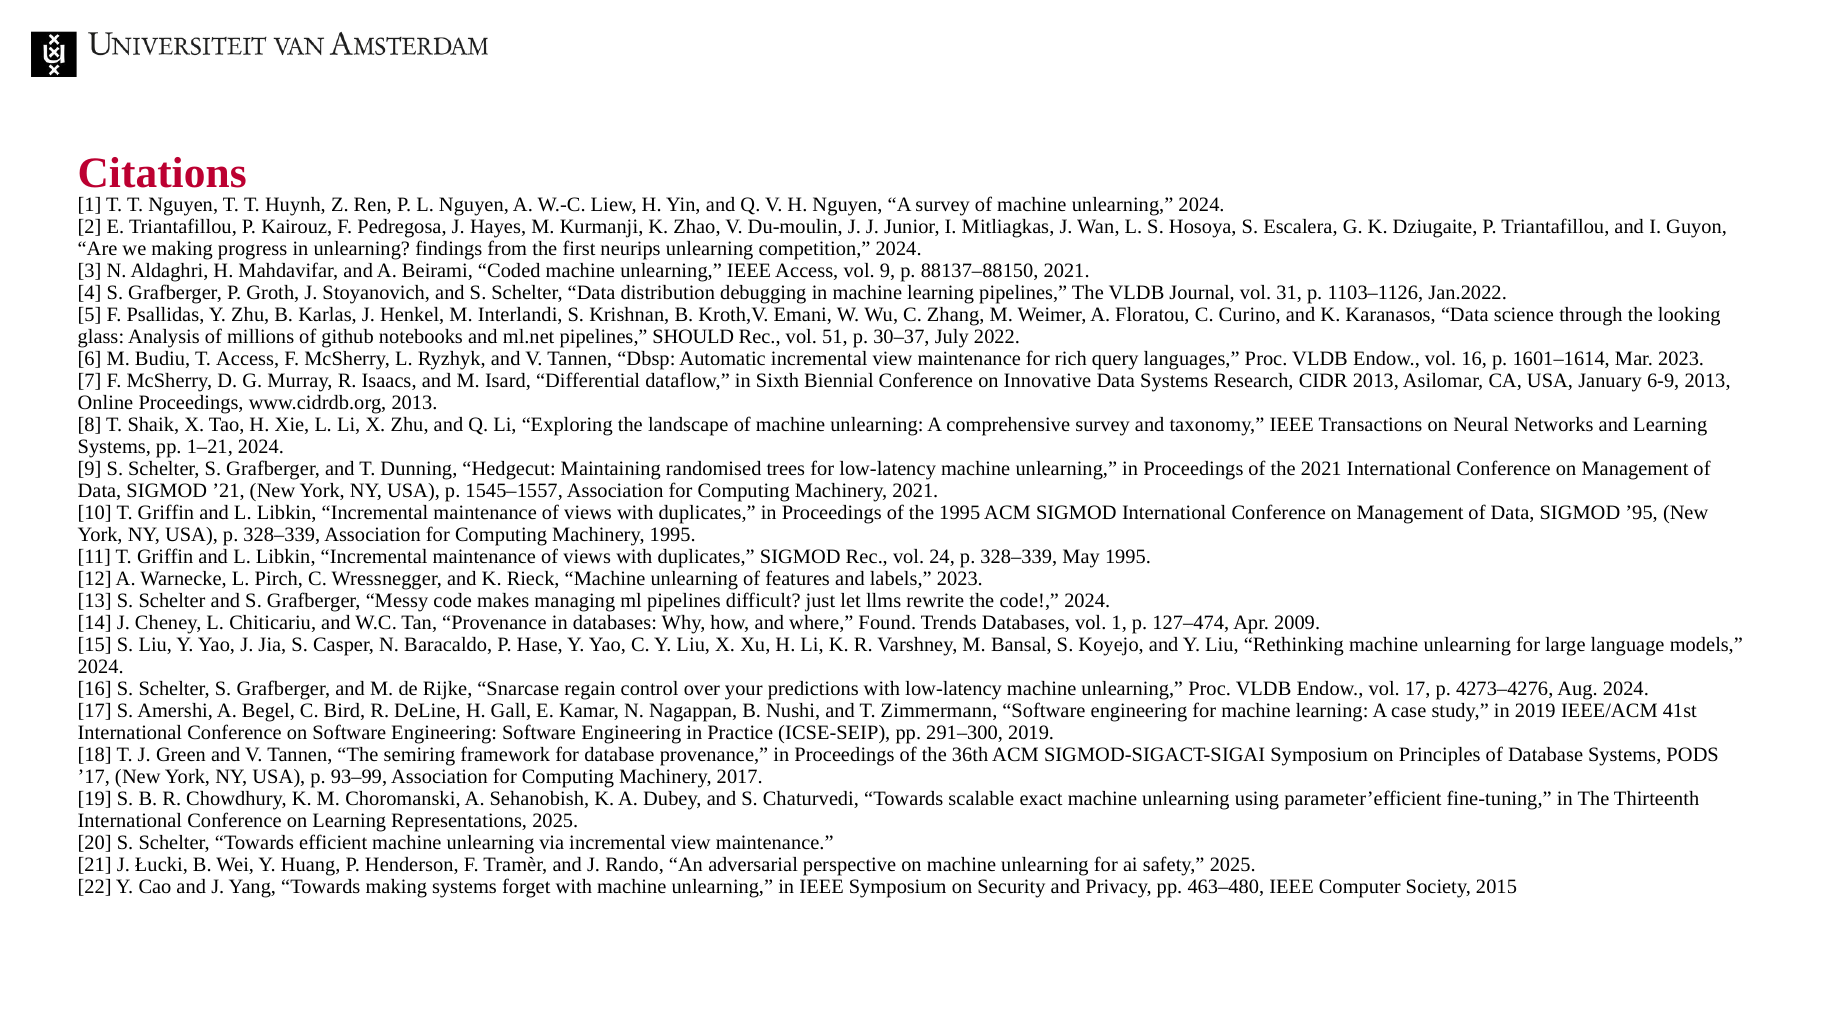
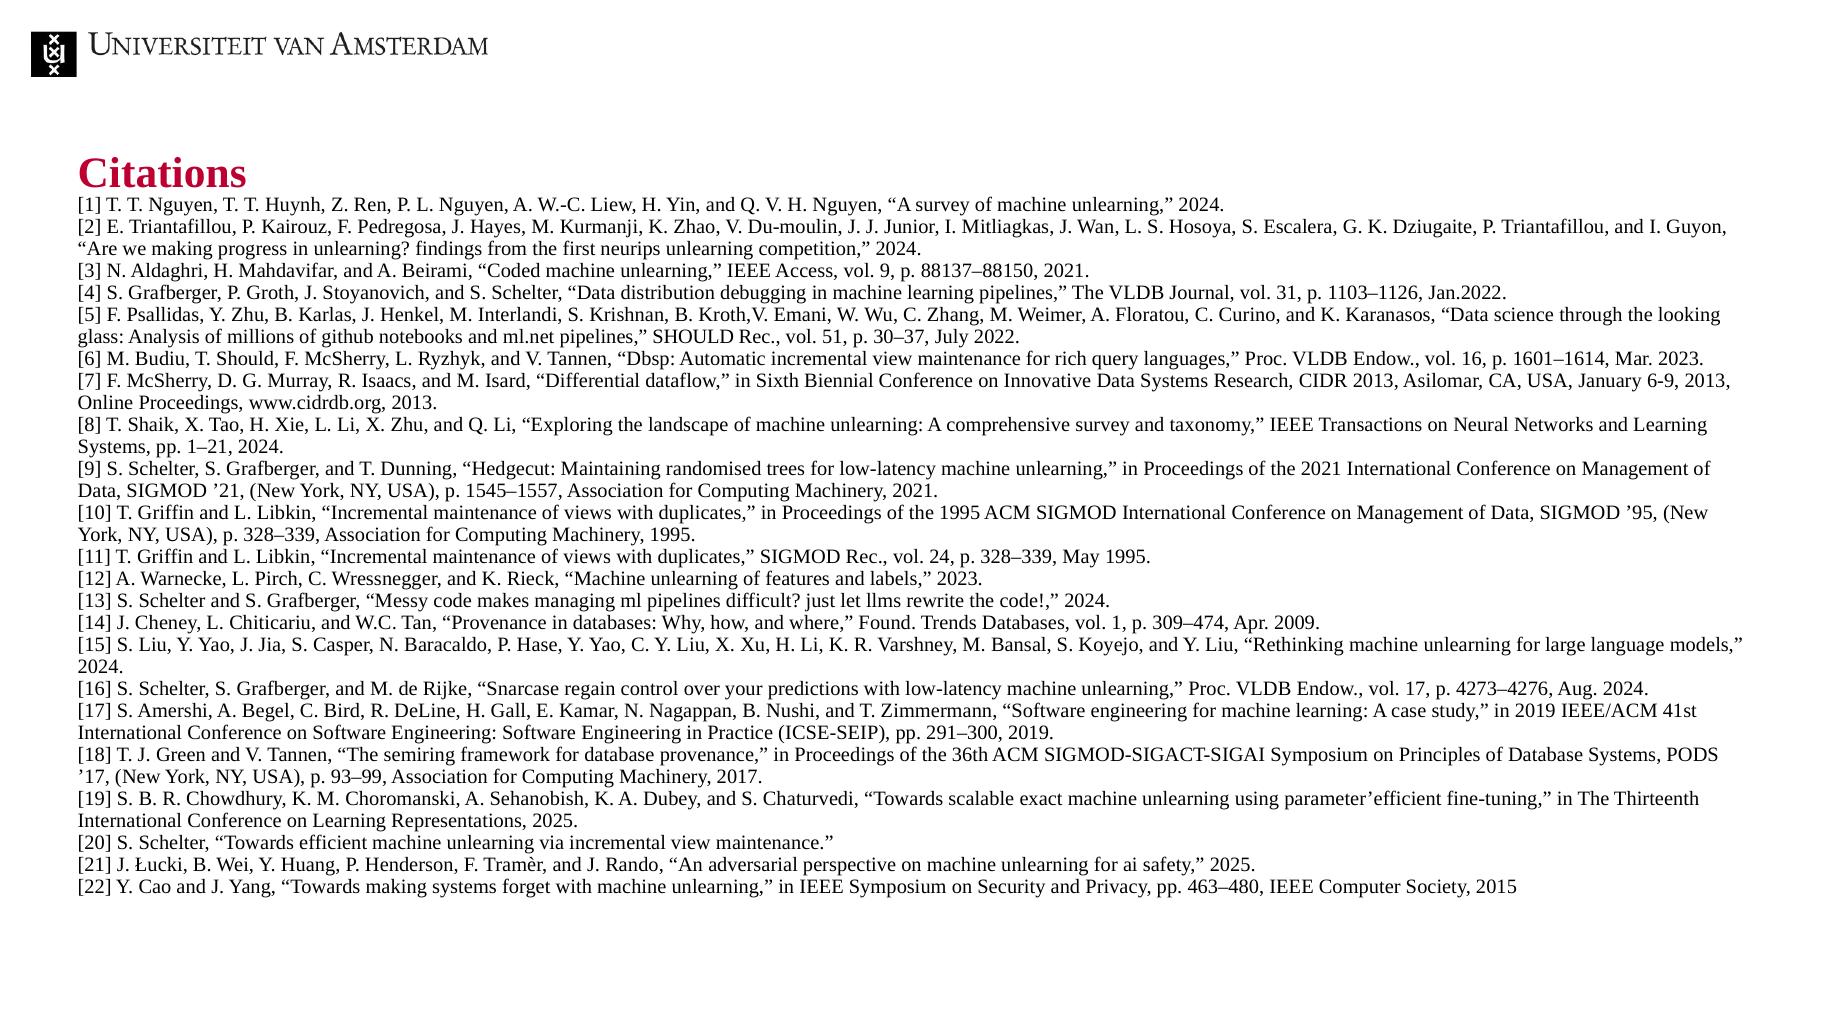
T Access: Access -> Should (248, 359)
127–474: 127–474 -> 309–474 (1191, 623)
